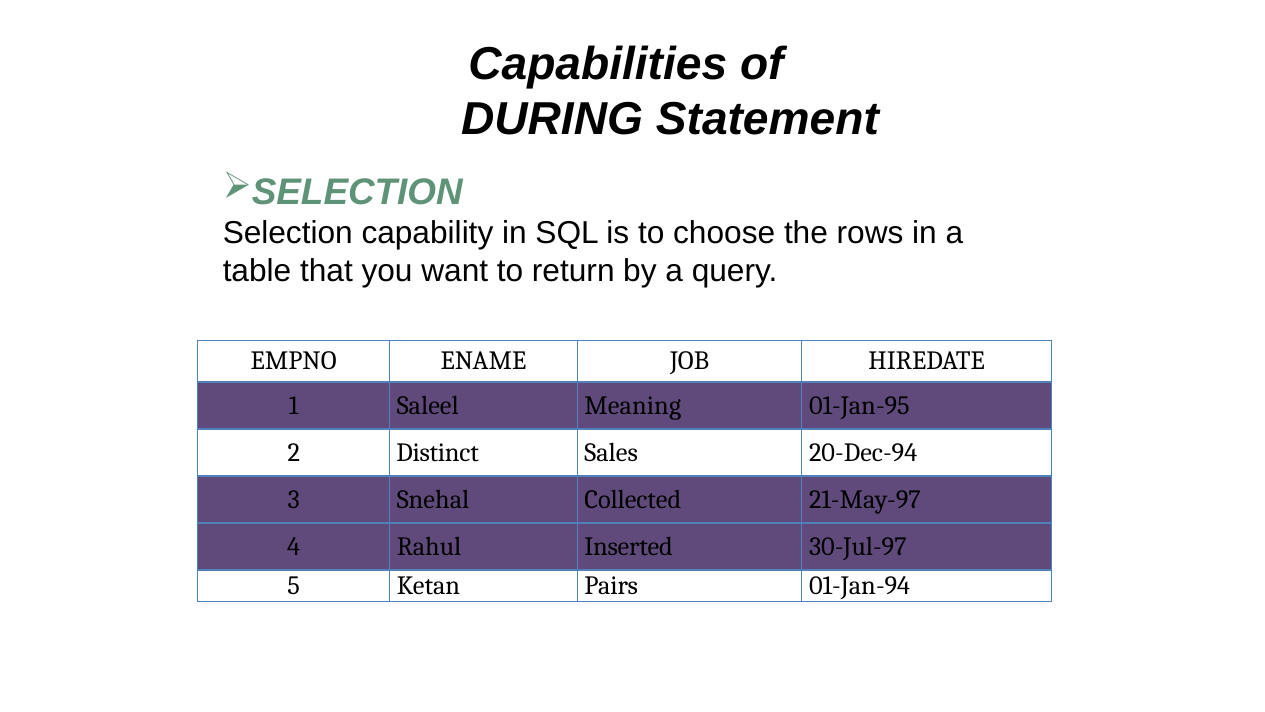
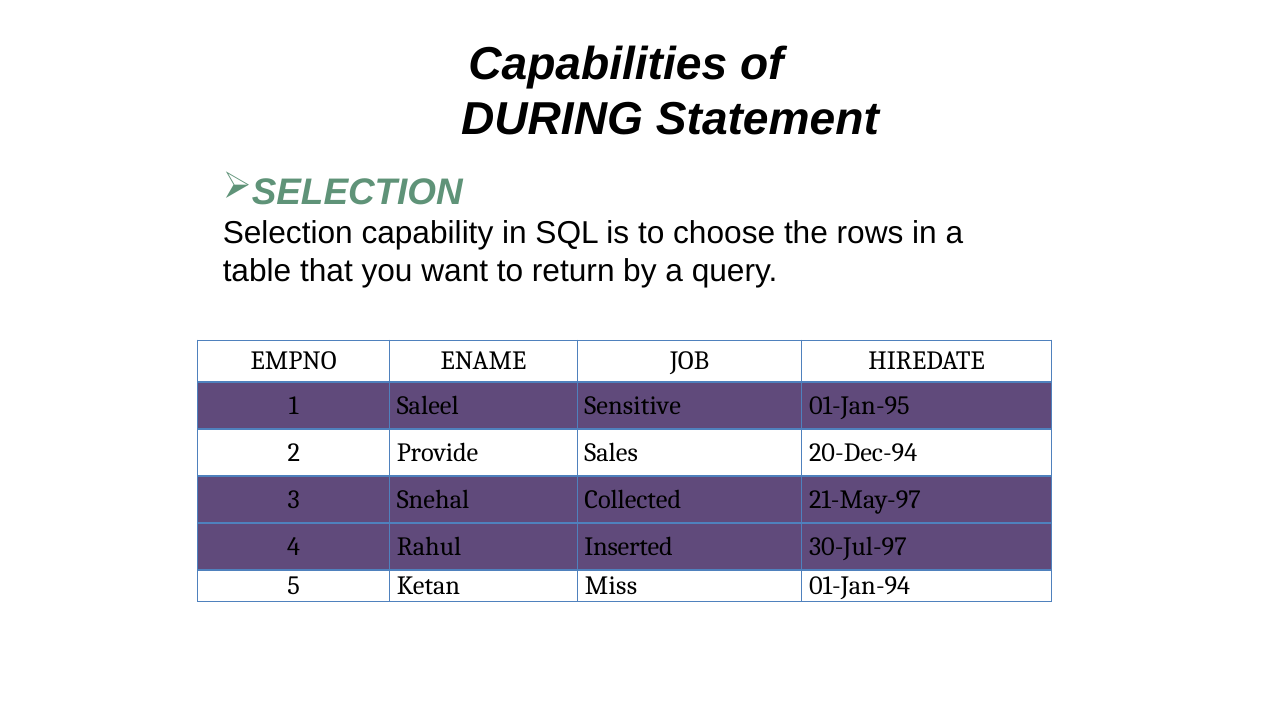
Meaning: Meaning -> Sensitive (633, 405)
Distinct: Distinct -> Provide (438, 452)
Pairs: Pairs -> Miss (611, 585)
